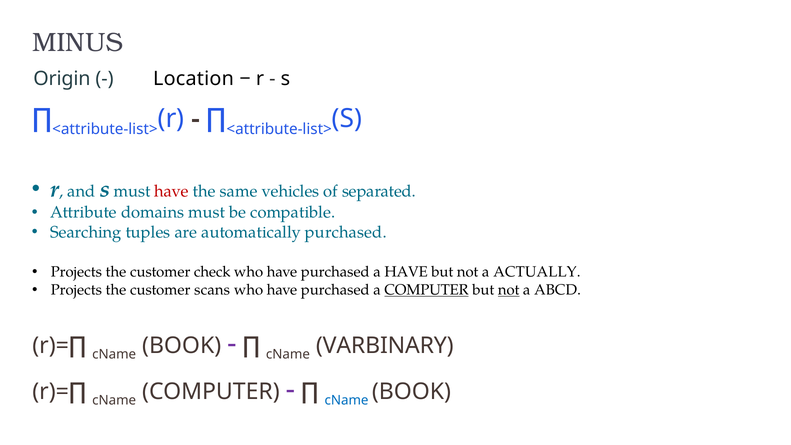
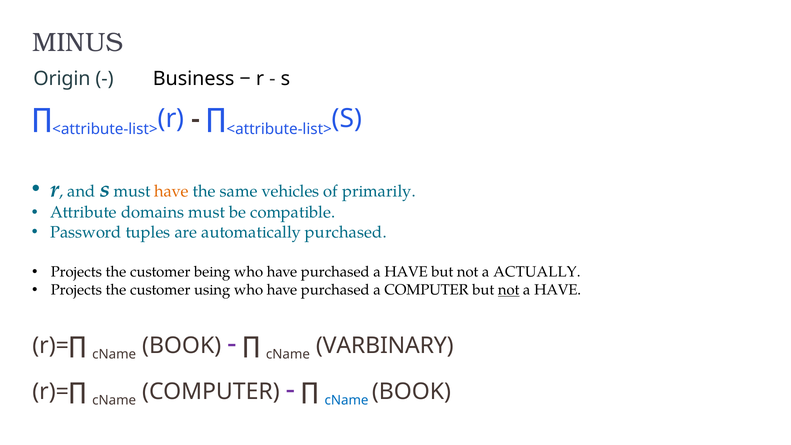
Location: Location -> Business (194, 79)
have colour: red -> orange (172, 191)
separated: separated -> primarily (379, 191)
Searching: Searching -> Password (86, 232)
check: check -> being (212, 272)
scans: scans -> using (212, 290)
COMPUTER underline: present -> none (427, 290)
ABCD: ABCD -> HAVE (558, 290)
